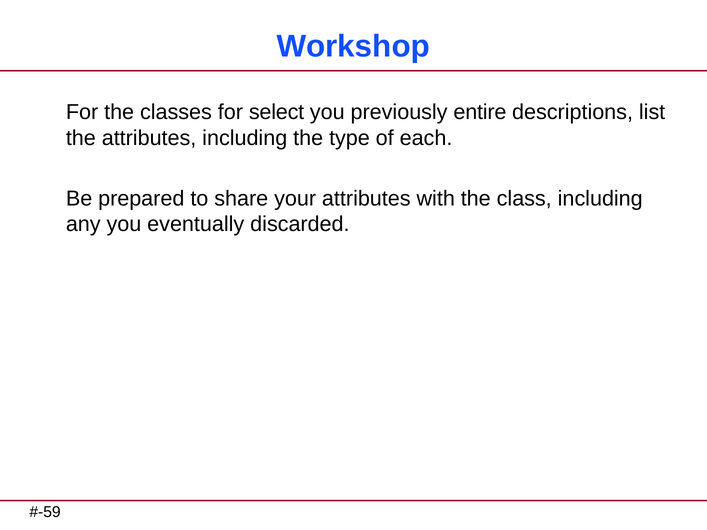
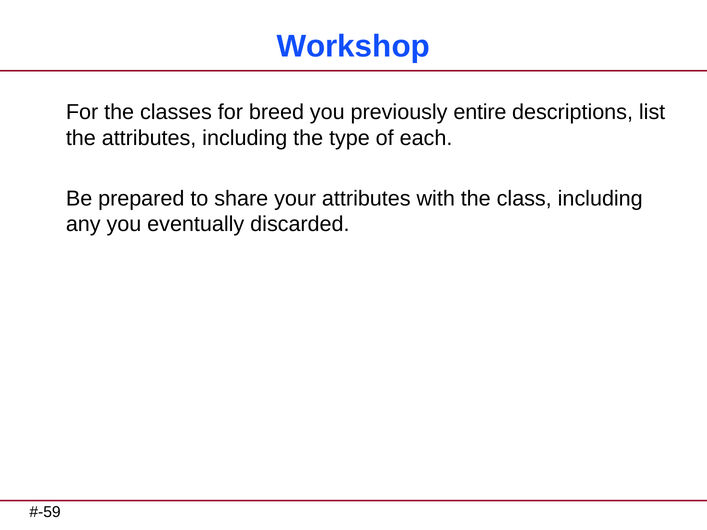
select: select -> breed (276, 112)
